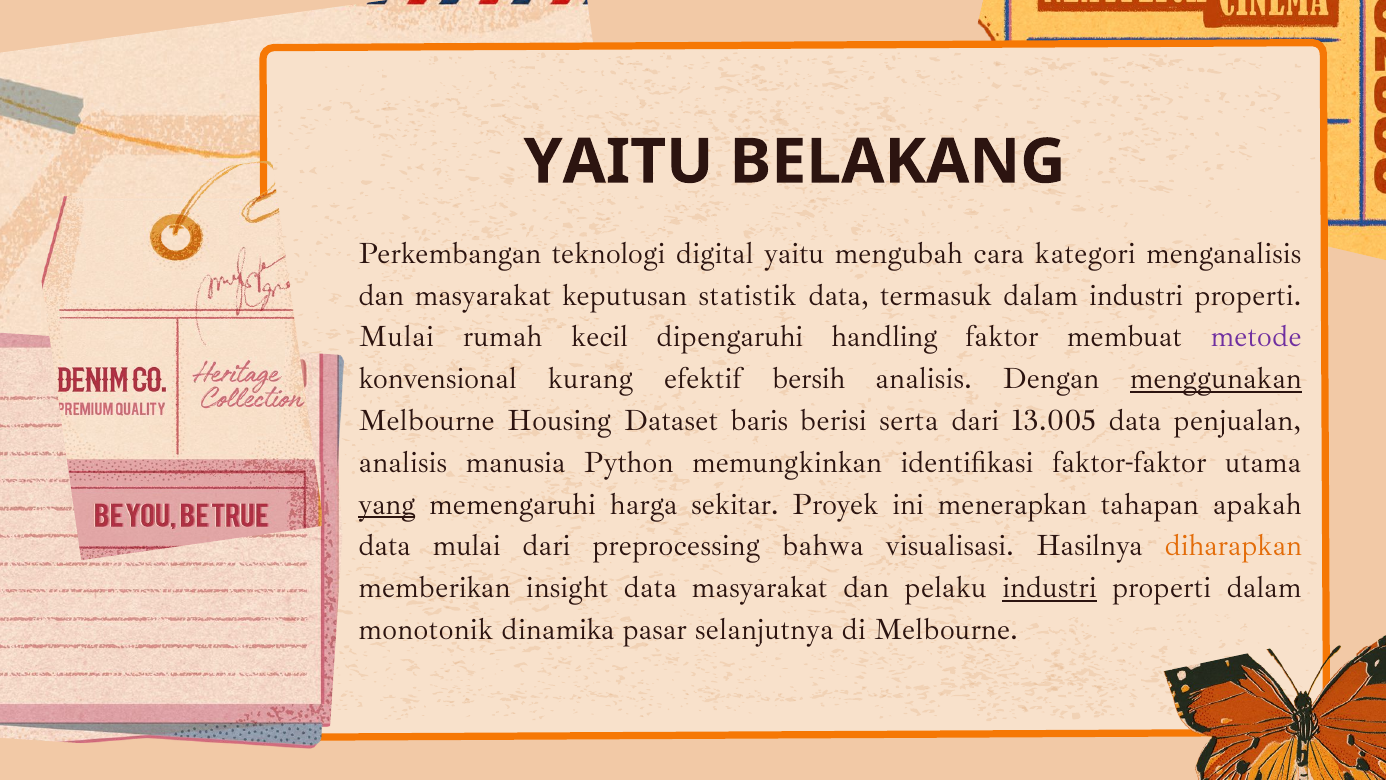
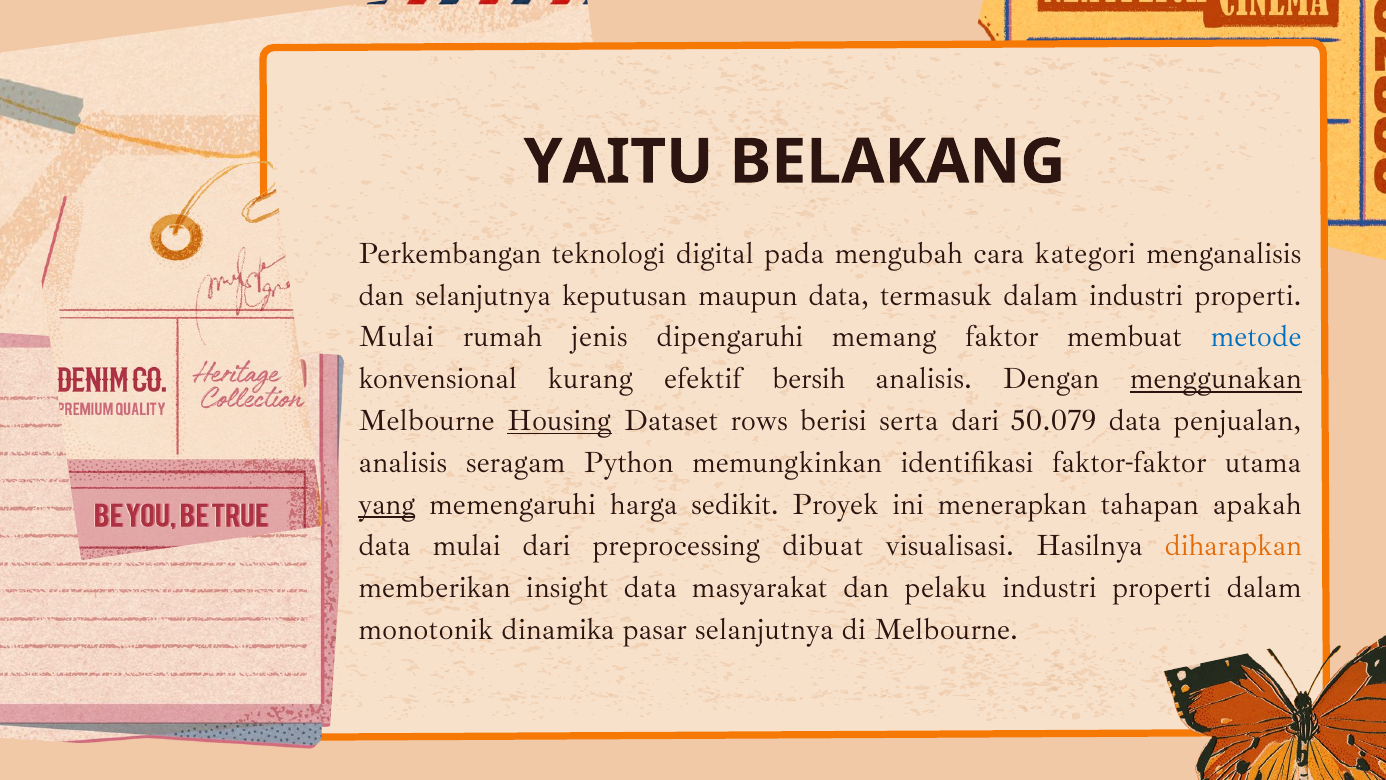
digital yaitu: yaitu -> pada (794, 253)
dan masyarakat: masyarakat -> selanjutnya (483, 295)
statistik: statistik -> maupun (748, 295)
kecil: kecil -> jenis (599, 337)
handling: handling -> memang (884, 337)
metode colour: purple -> blue (1256, 337)
Housing underline: none -> present (559, 420)
baris: baris -> rows (759, 420)
13.005: 13.005 -> 50.079 (1054, 420)
manusia: manusia -> seragam (516, 462)
sekitar: sekitar -> sedikit (735, 504)
bahwa: bahwa -> dibuat (823, 546)
industri underline: present -> none (1049, 588)
